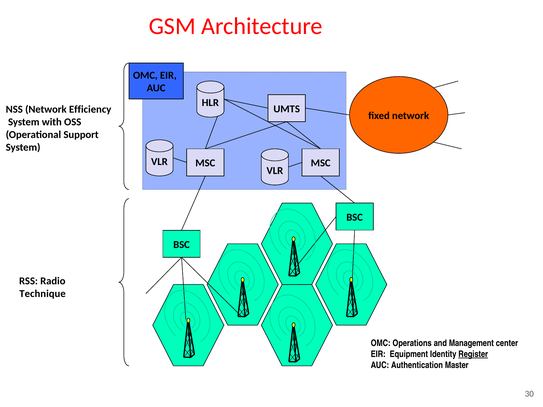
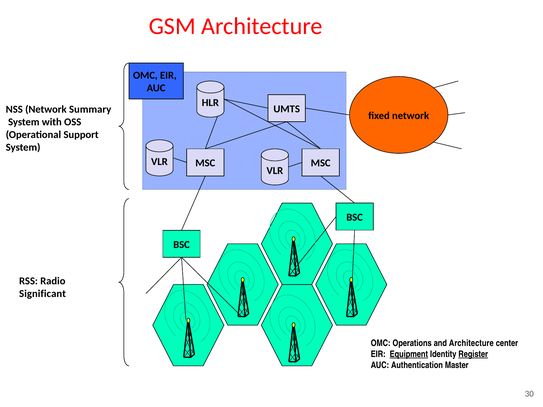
Efficiency: Efficiency -> Summary (90, 109)
Technique: Technique -> Significant (43, 294)
and Management: Management -> Architecture (471, 344)
Equipment underline: none -> present (409, 354)
